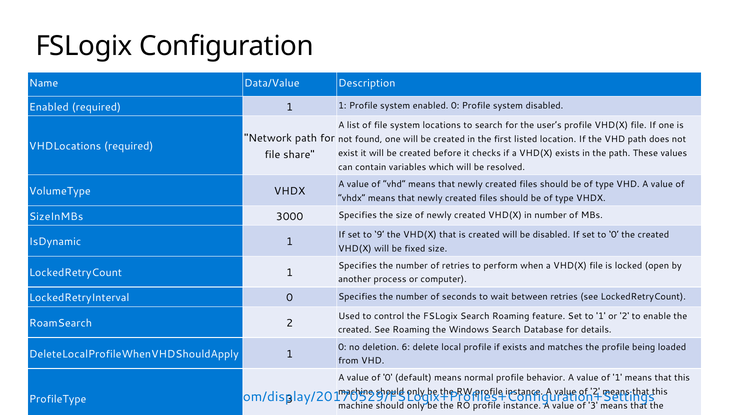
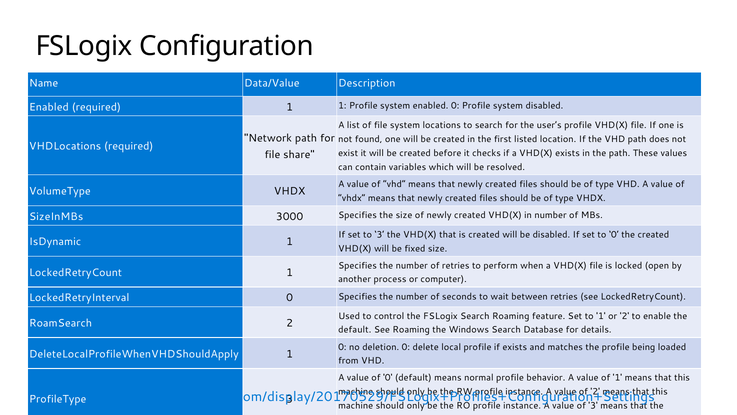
to 9: 9 -> 3 (379, 234)
created: created -> default (355, 330)
deletion 6: 6 -> 0 (406, 347)
